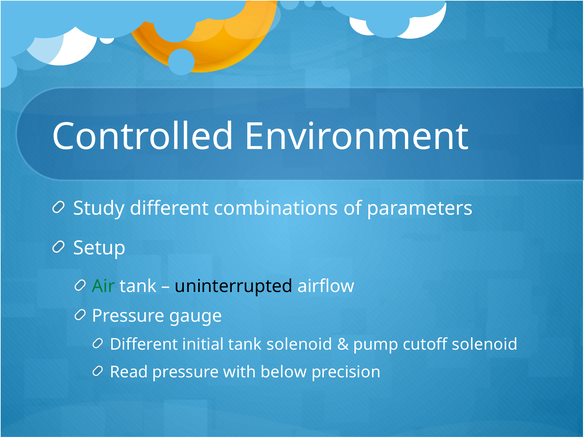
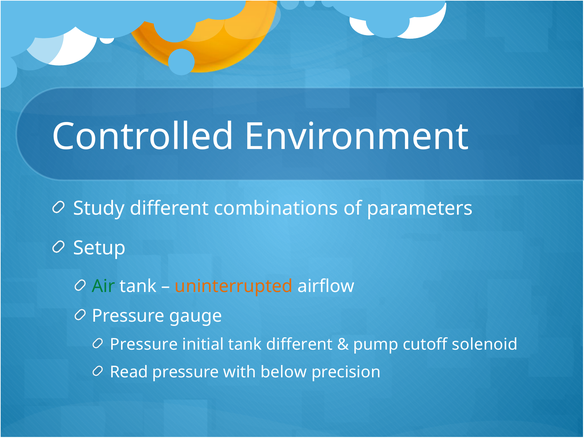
uninterrupted colour: black -> orange (234, 286)
Different: Different -> Pressure (144, 344)
tank solenoid: solenoid -> different (300, 344)
